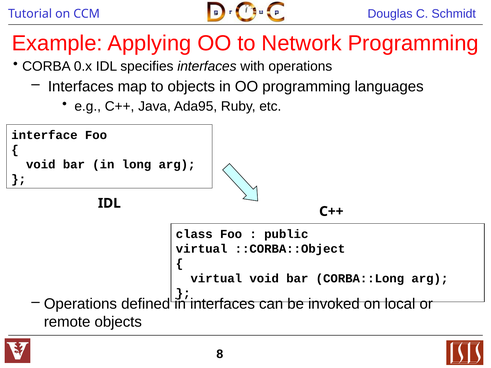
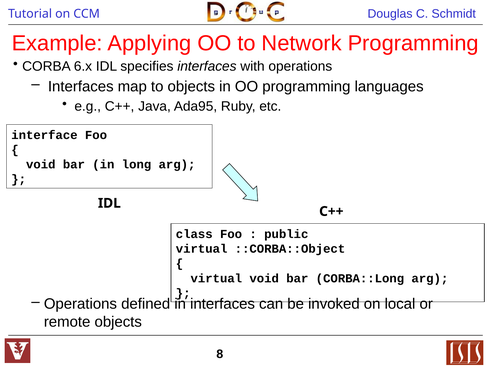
0.x: 0.x -> 6.x (83, 66)
